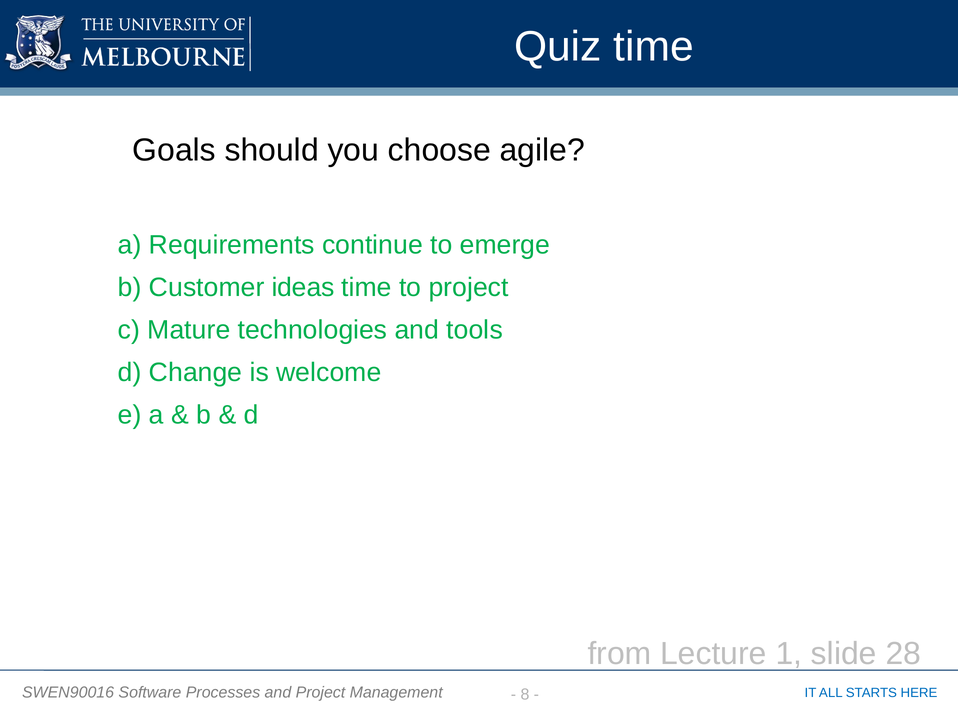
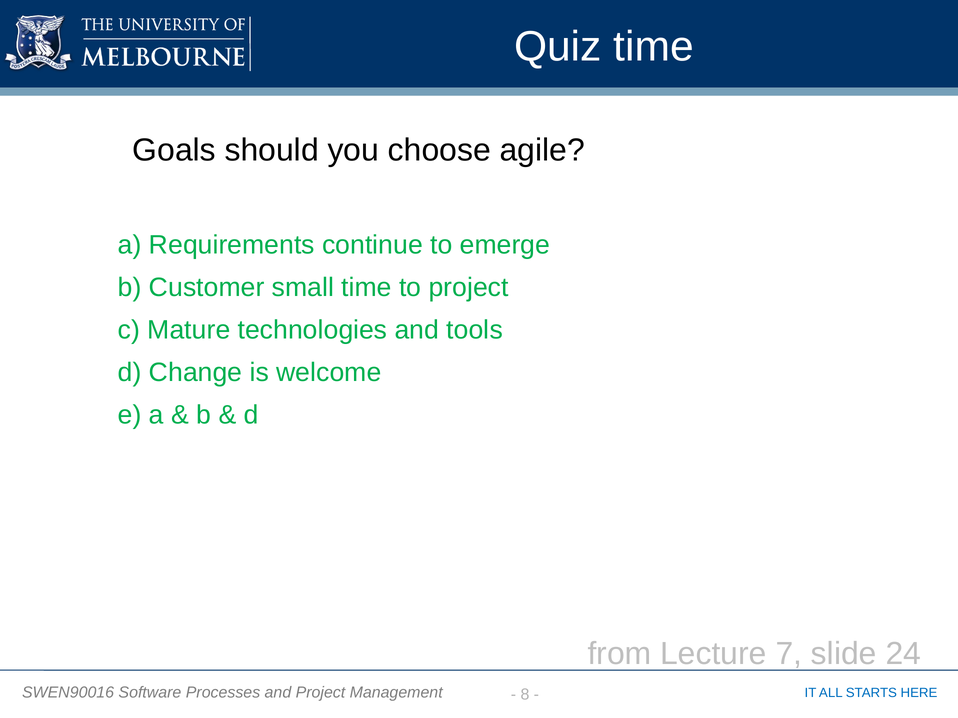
ideas: ideas -> small (303, 288)
1: 1 -> 7 (789, 654)
28: 28 -> 24 (903, 654)
